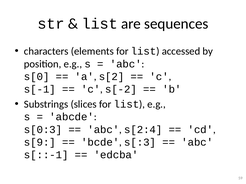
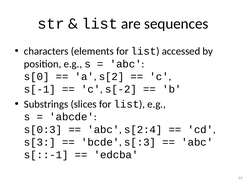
s[9: s[9 -> s[3 (40, 143)
